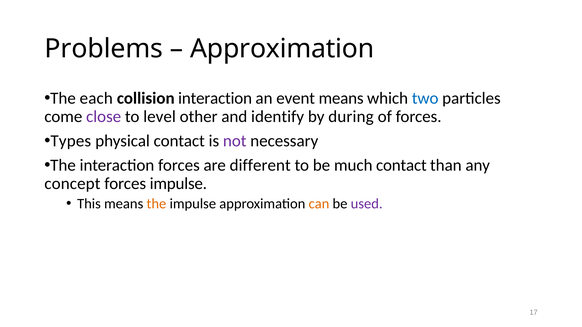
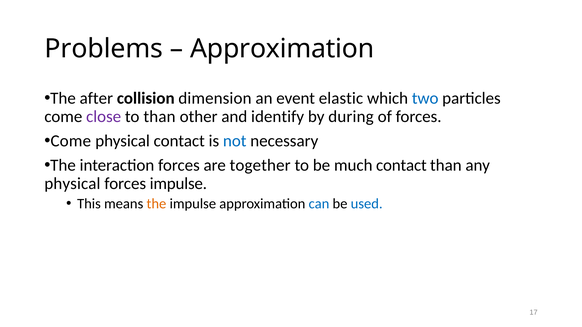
each: each -> after (96, 98)
collision interaction: interaction -> dimension (215, 98)
event means: means -> elastic (341, 98)
to level: level -> than (159, 117)
Types: Types -> Come (71, 141)
not colour: purple -> blue (235, 141)
different: different -> together (260, 166)
concept: concept -> physical (72, 184)
can colour: orange -> blue (319, 204)
used colour: purple -> blue (367, 204)
